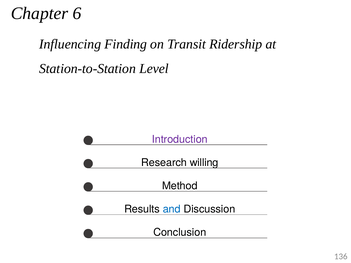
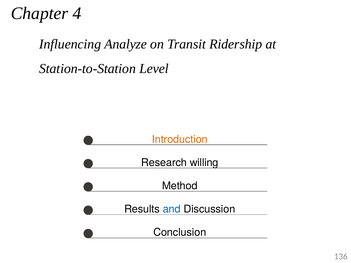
6: 6 -> 4 (77, 13)
Finding: Finding -> Analyze (126, 44)
Introduction colour: purple -> orange (180, 139)
